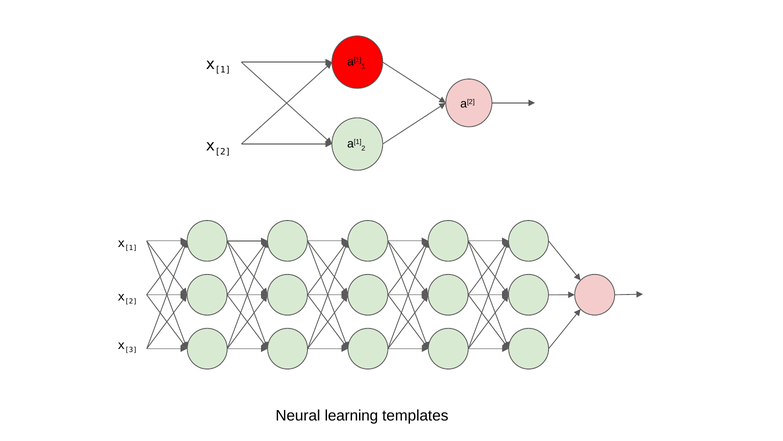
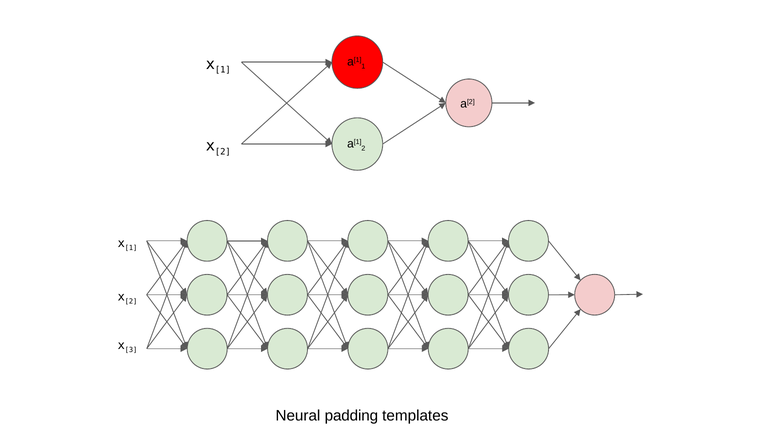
learning: learning -> padding (351, 415)
